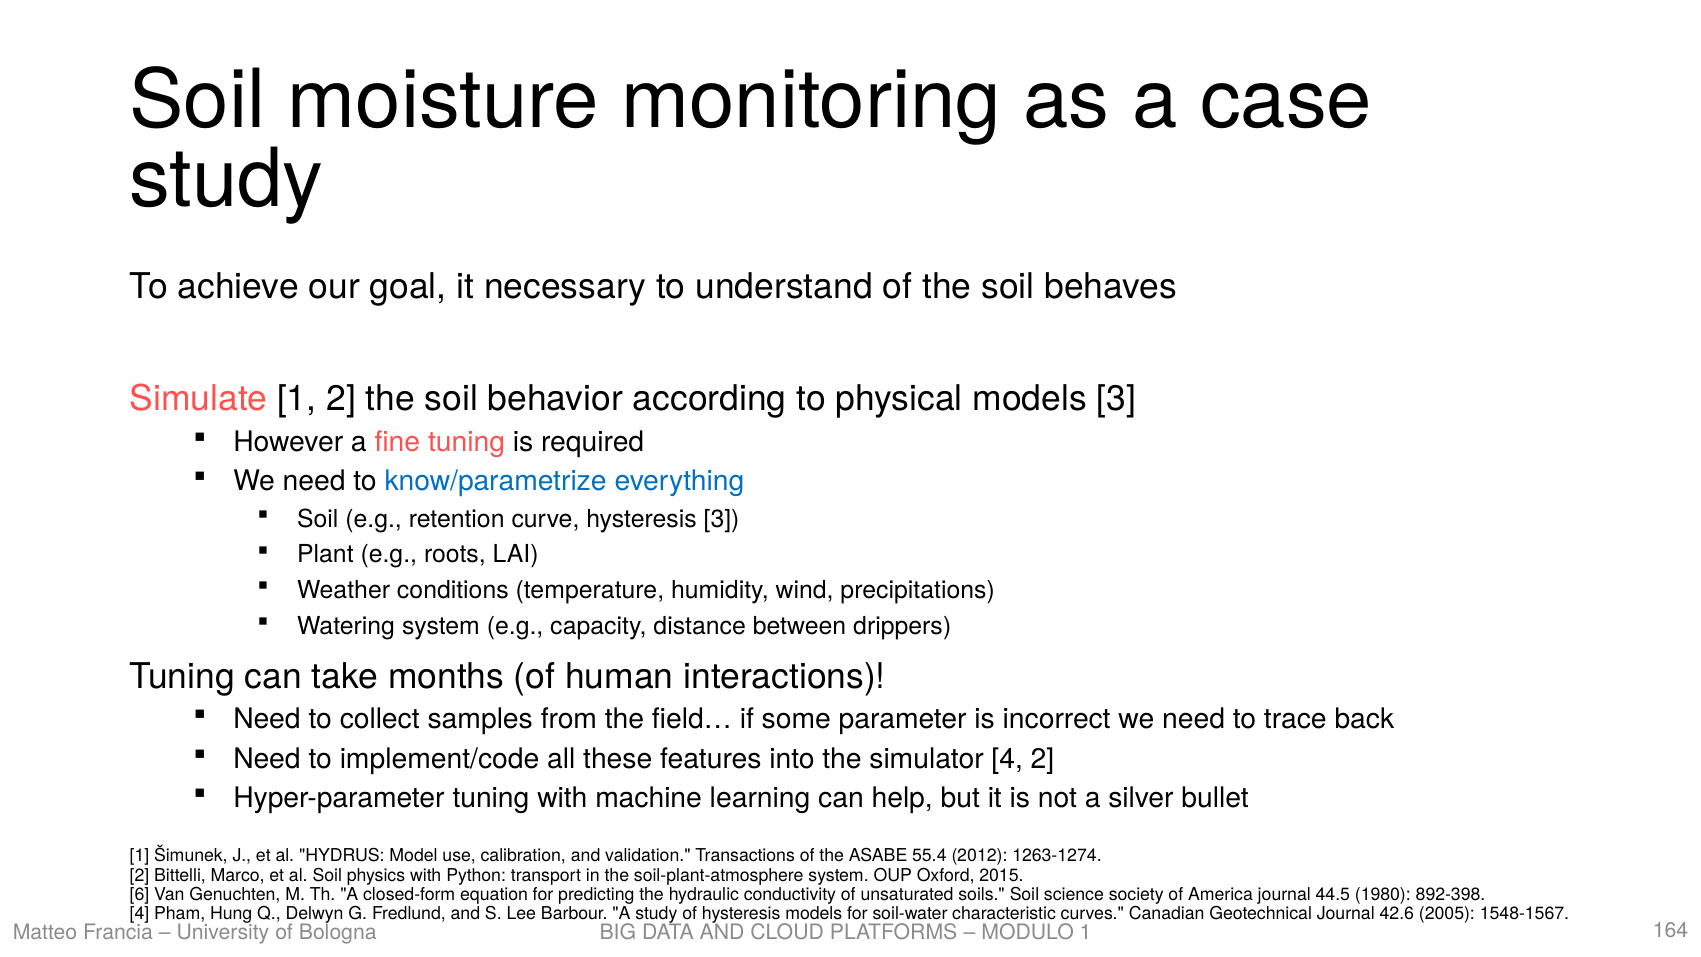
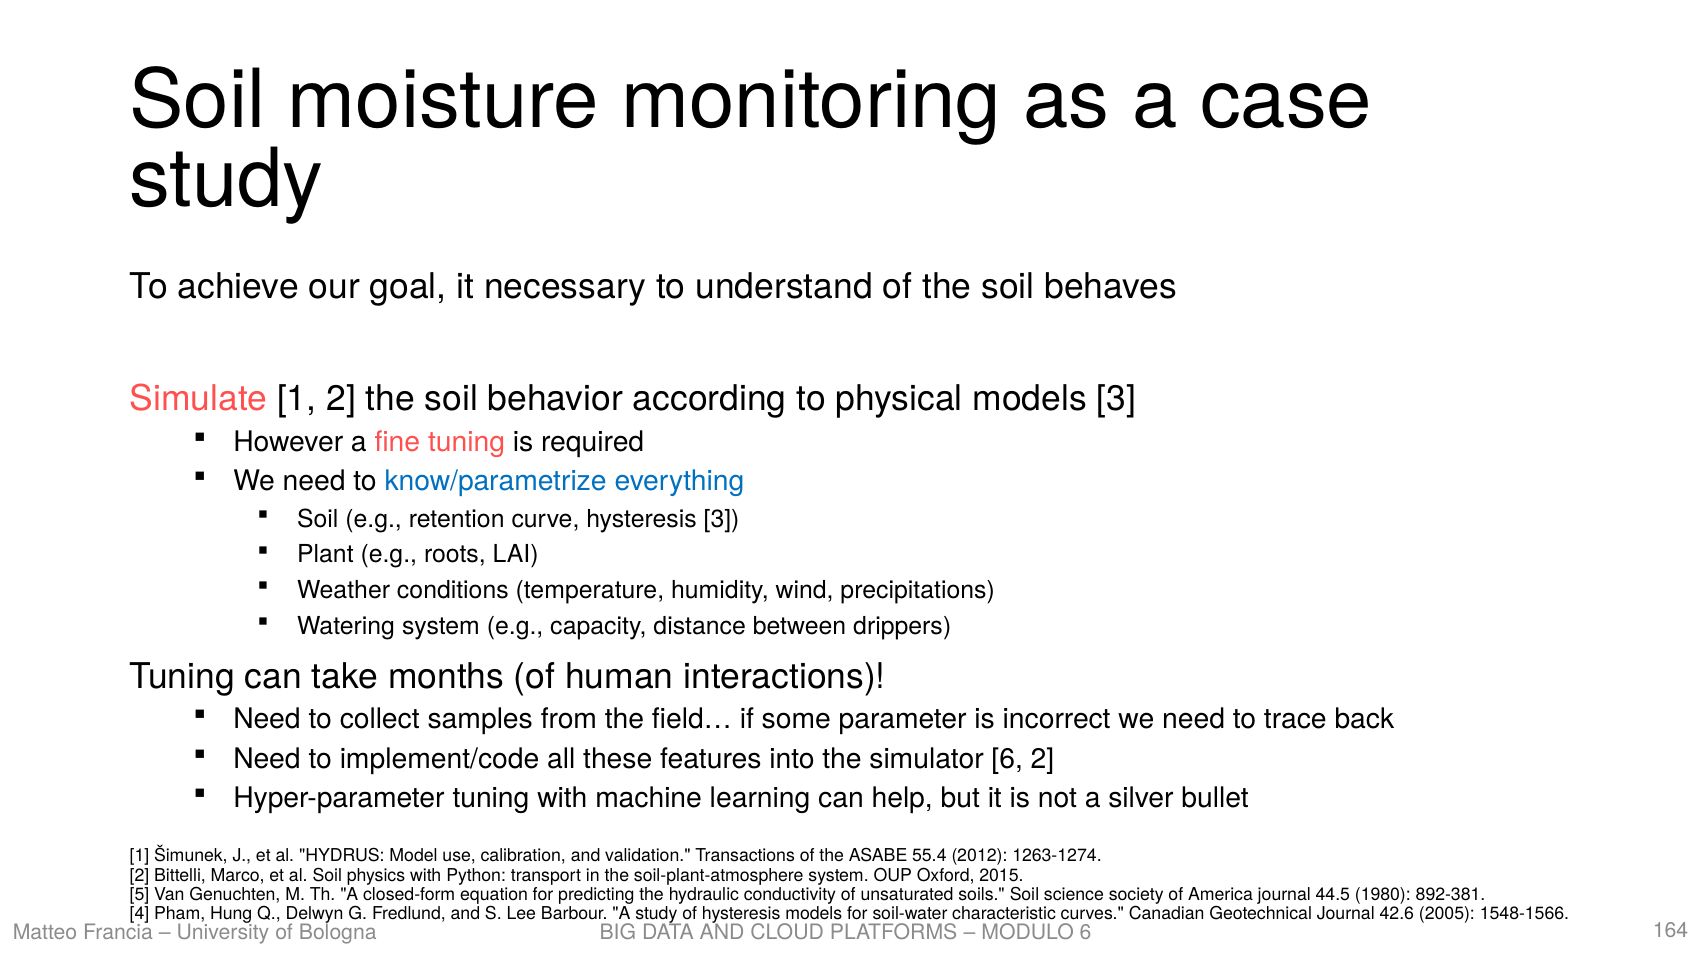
simulator 4: 4 -> 6 (1007, 759)
6: 6 -> 5 (140, 894)
892-398: 892-398 -> 892-381 (1451, 894)
1548-1567: 1548-1567 -> 1548-1566 (1524, 913)
1: 1 -> 6 (1085, 933)
